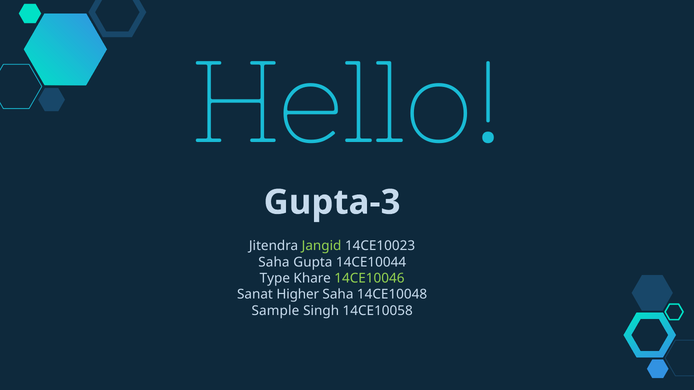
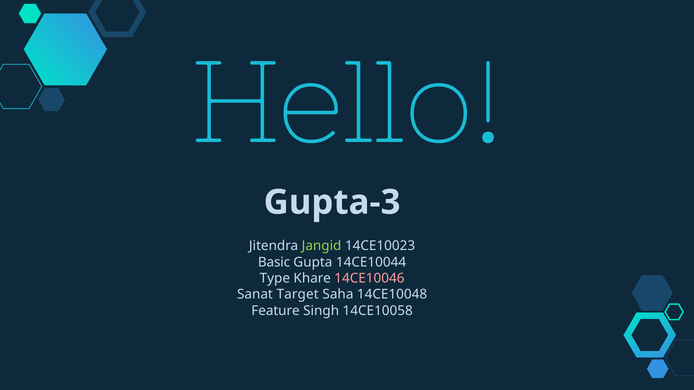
Saha: Saha -> Basic (274, 262)
14CE10046 colour: light green -> pink (369, 279)
Higher: Higher -> Target (298, 295)
Sample: Sample -> Feature (276, 311)
